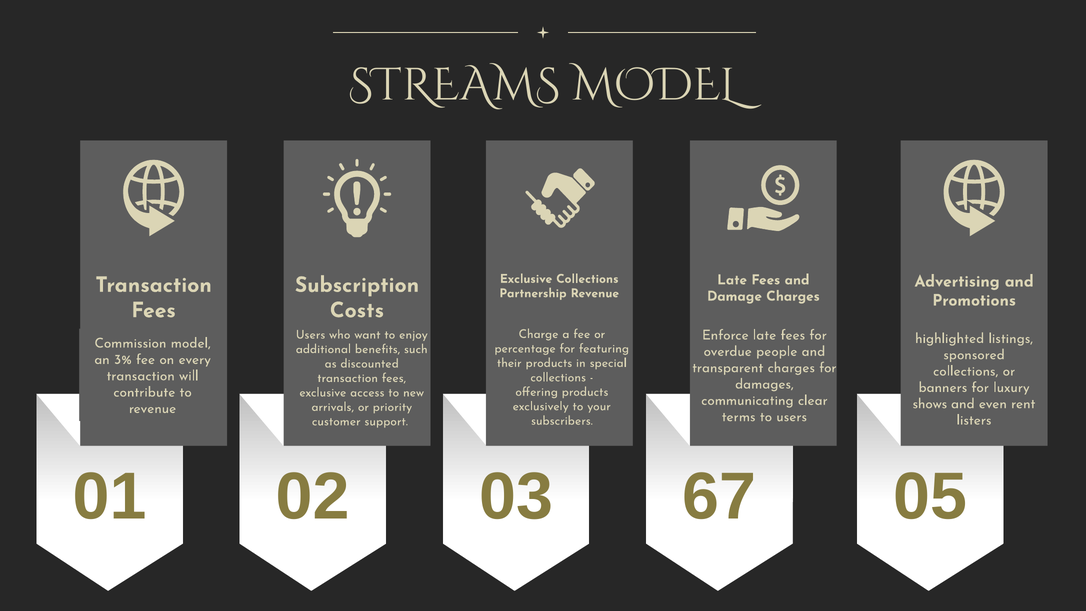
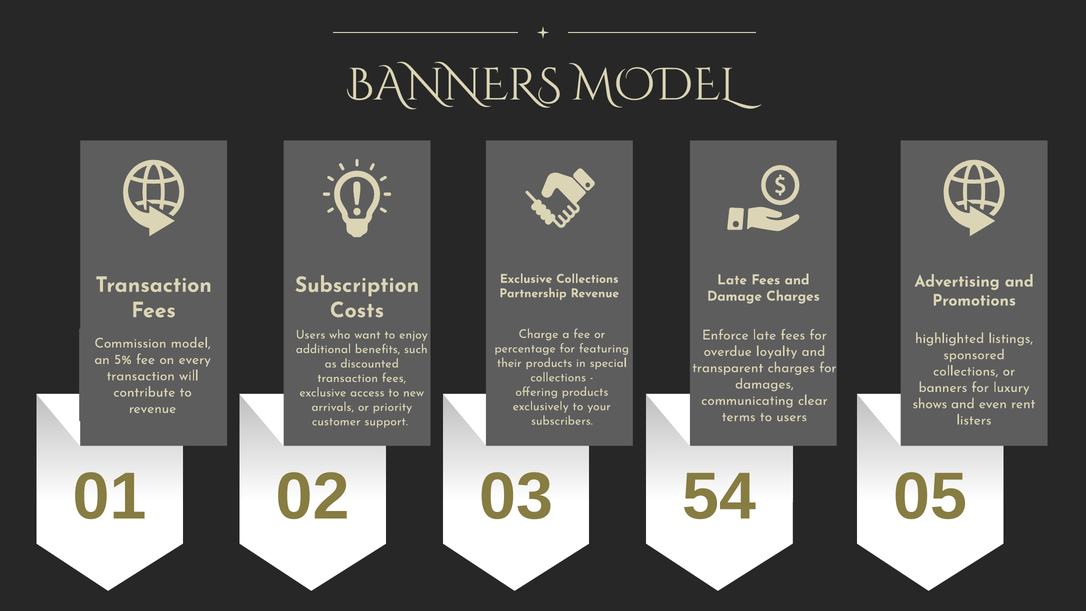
STREAMS: STREAMS -> BANNERS (455, 85)
people: people -> loyalty (777, 351)
3%: 3% -> 5% (123, 359)
67: 67 -> 54 (719, 497)
